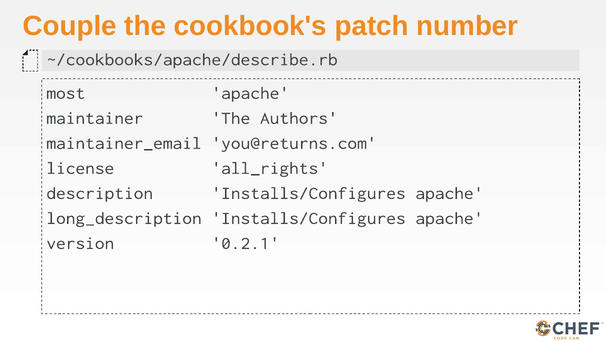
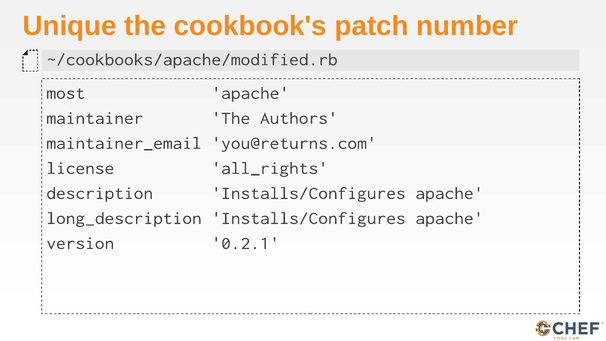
Couple: Couple -> Unique (70, 26)
~/cookbooks/apache/describe.rb: ~/cookbooks/apache/describe.rb -> ~/cookbooks/apache/modified.rb (192, 59)
